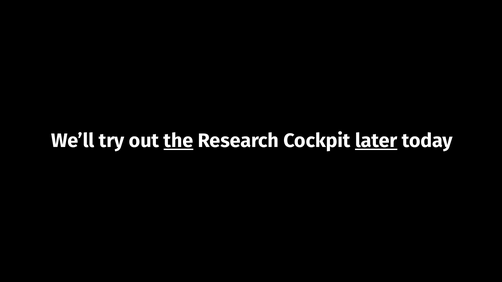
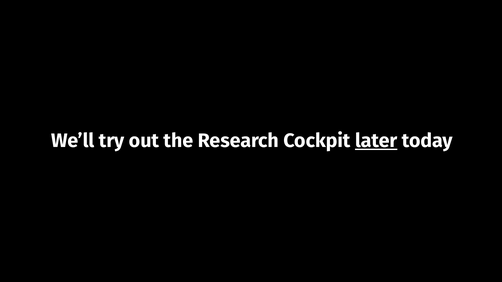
the underline: present -> none (178, 141)
